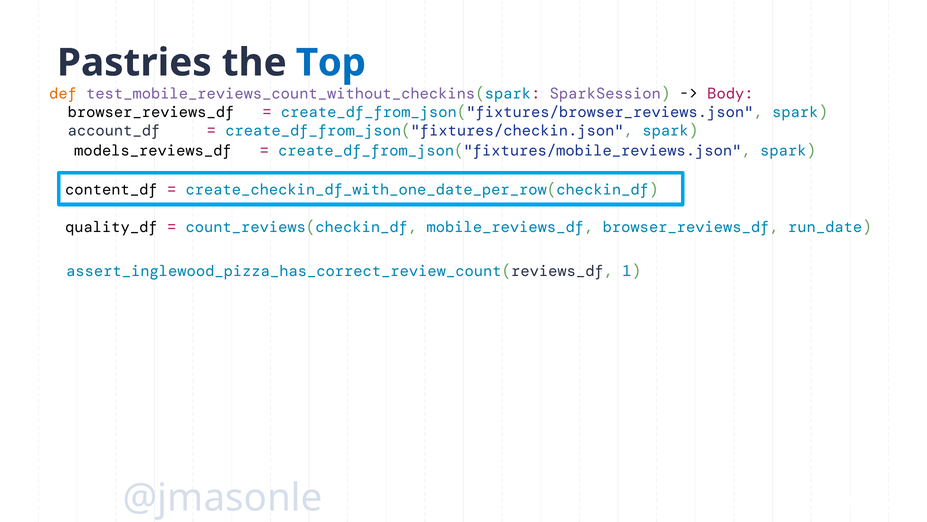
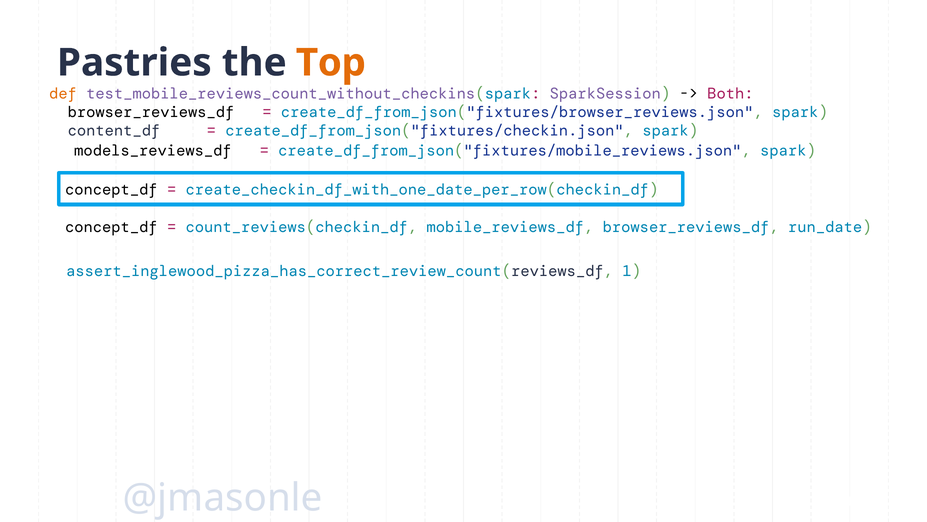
Top colour: blue -> orange (331, 63)
Body: Body -> Both (730, 93)
account_df: account_df -> content_df (114, 130)
content_df: content_df -> concept_df (111, 190)
quality_df: quality_df -> concept_df (111, 227)
